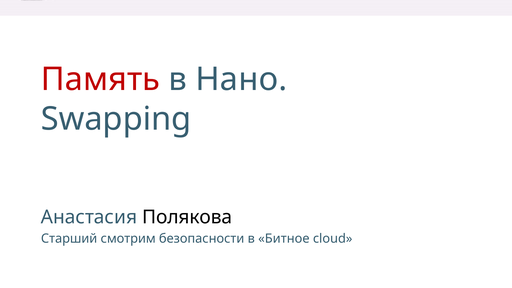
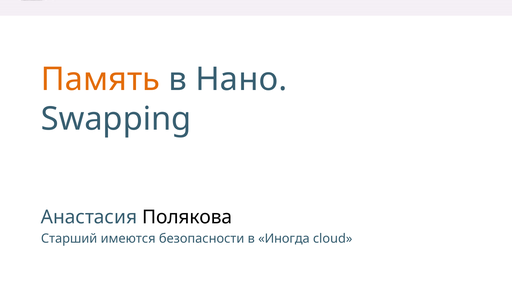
Память colour: red -> orange (100, 79)
смотрим: смотрим -> имеются (128, 239)
Битное: Битное -> Иногда (284, 239)
